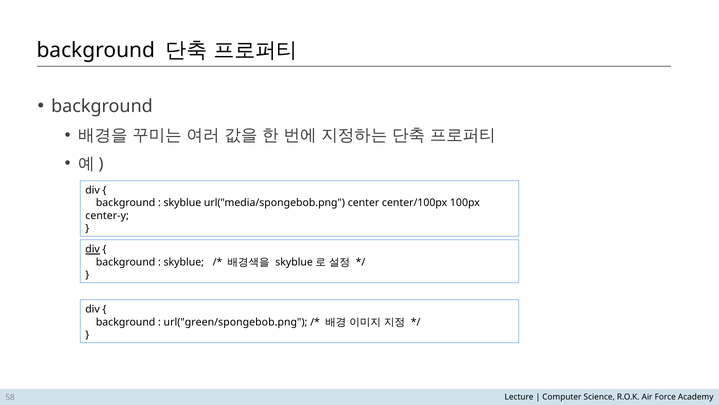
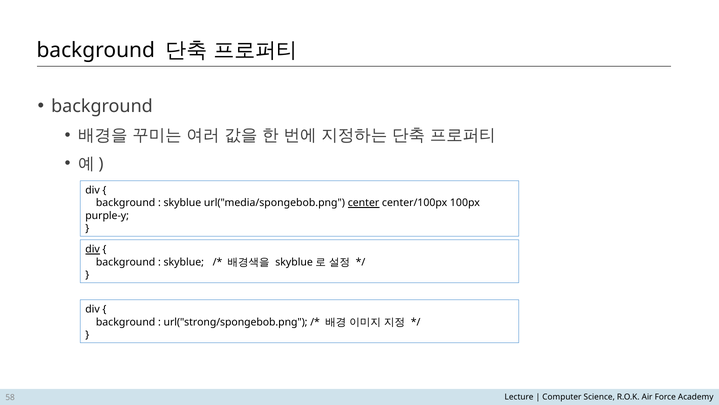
center underline: none -> present (364, 203)
center-y: center-y -> purple-y (107, 215)
url("green/spongebob.png: url("green/spongebob.png -> url("strong/spongebob.png (236, 322)
